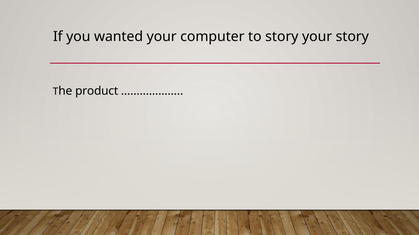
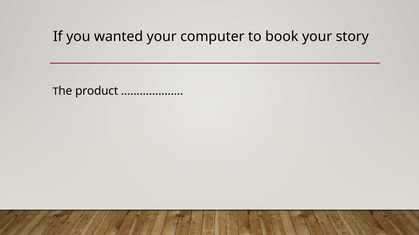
to story: story -> book (282, 37)
